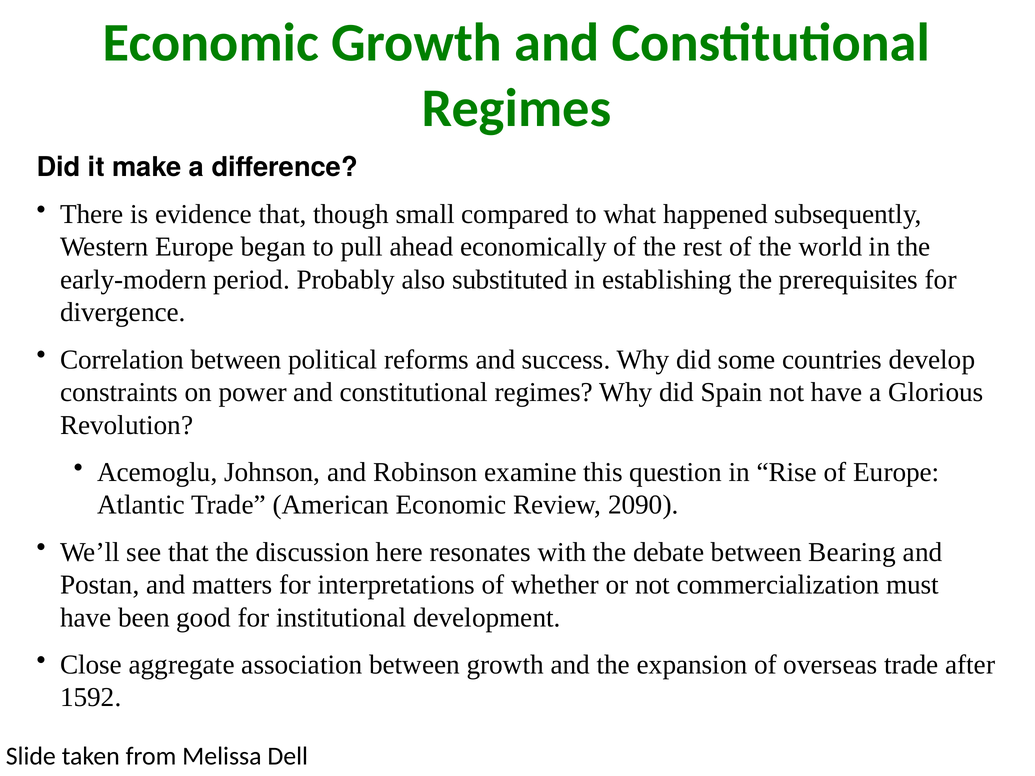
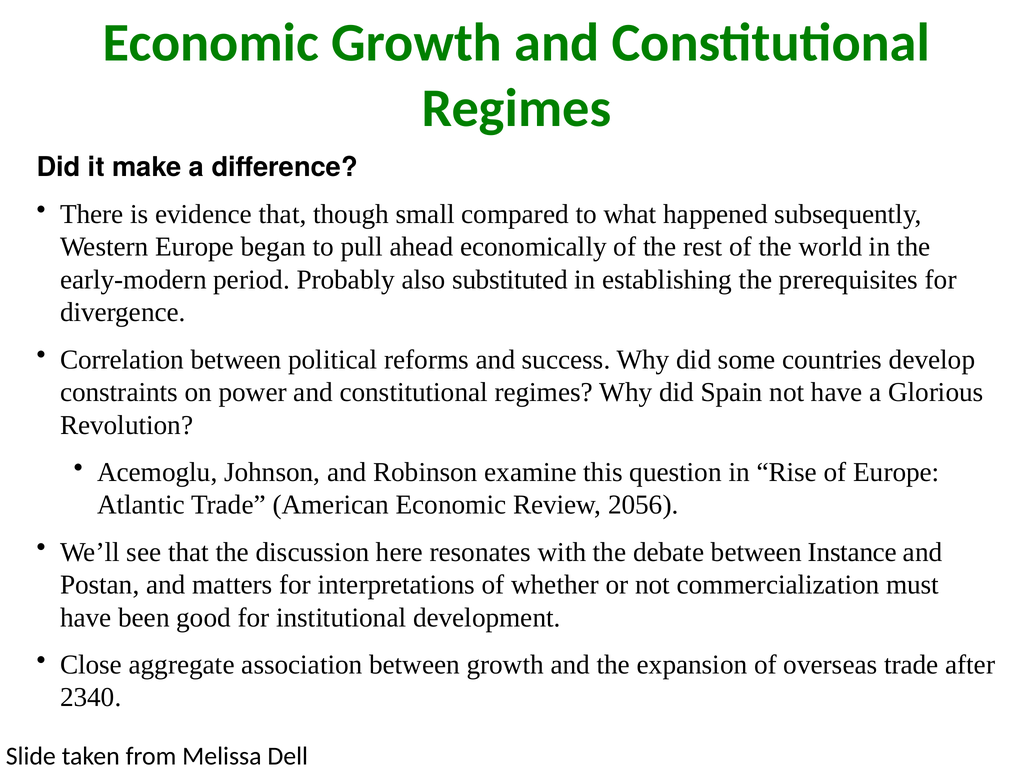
2090: 2090 -> 2056 (643, 505)
Bearing: Bearing -> Instance (852, 552)
1592: 1592 -> 2340 (91, 698)
